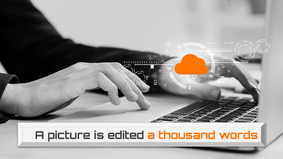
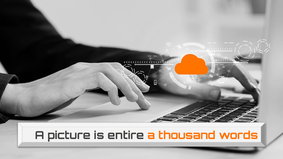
edited: edited -> entire (126, 136)
